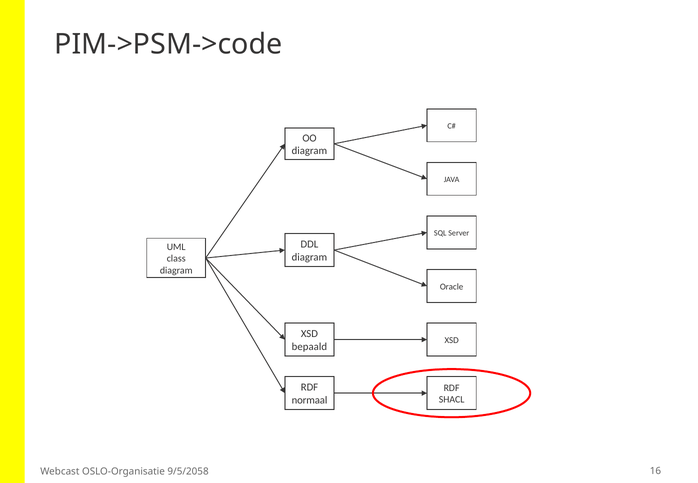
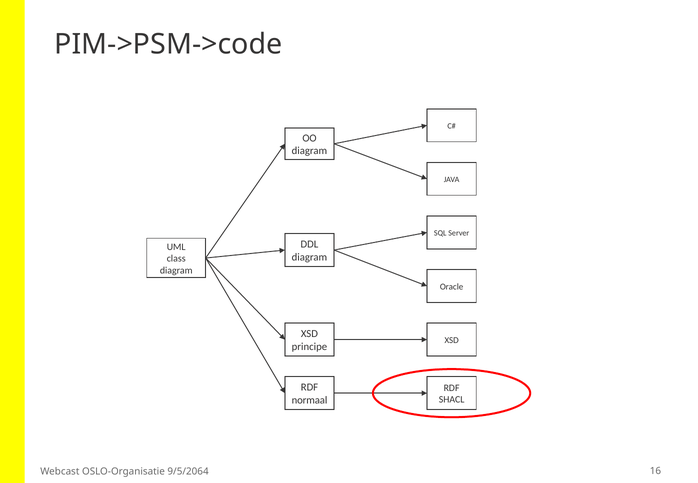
bepaald: bepaald -> principe (309, 347)
9/5/2058: 9/5/2058 -> 9/5/2064 (188, 472)
